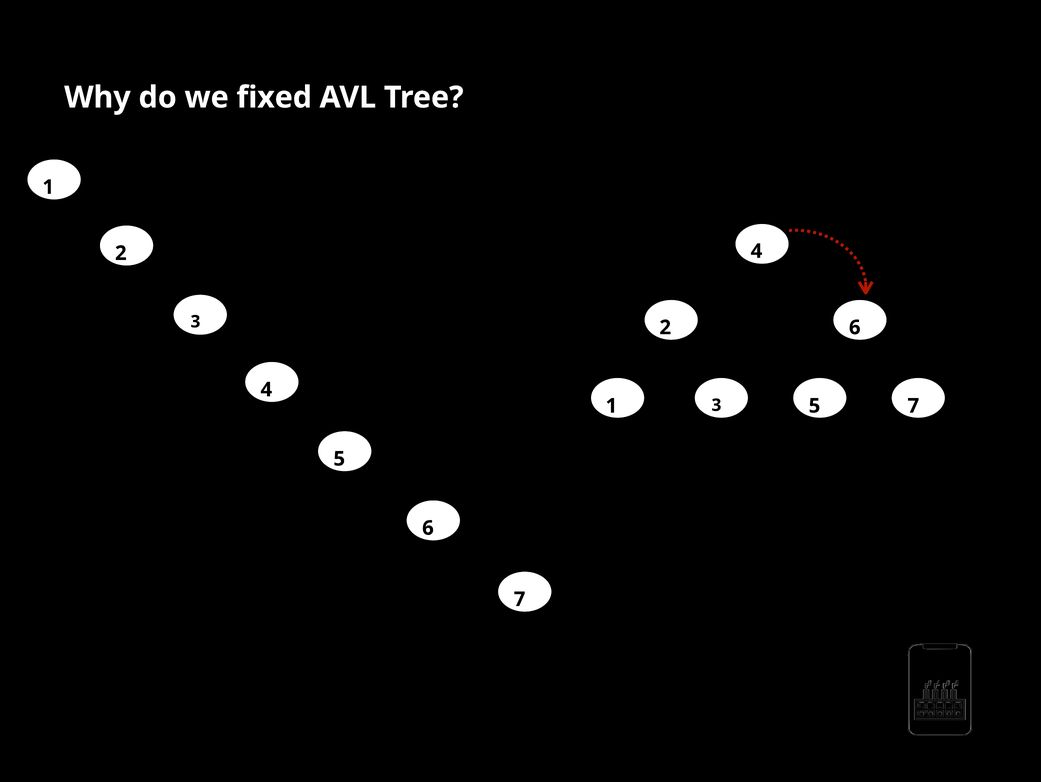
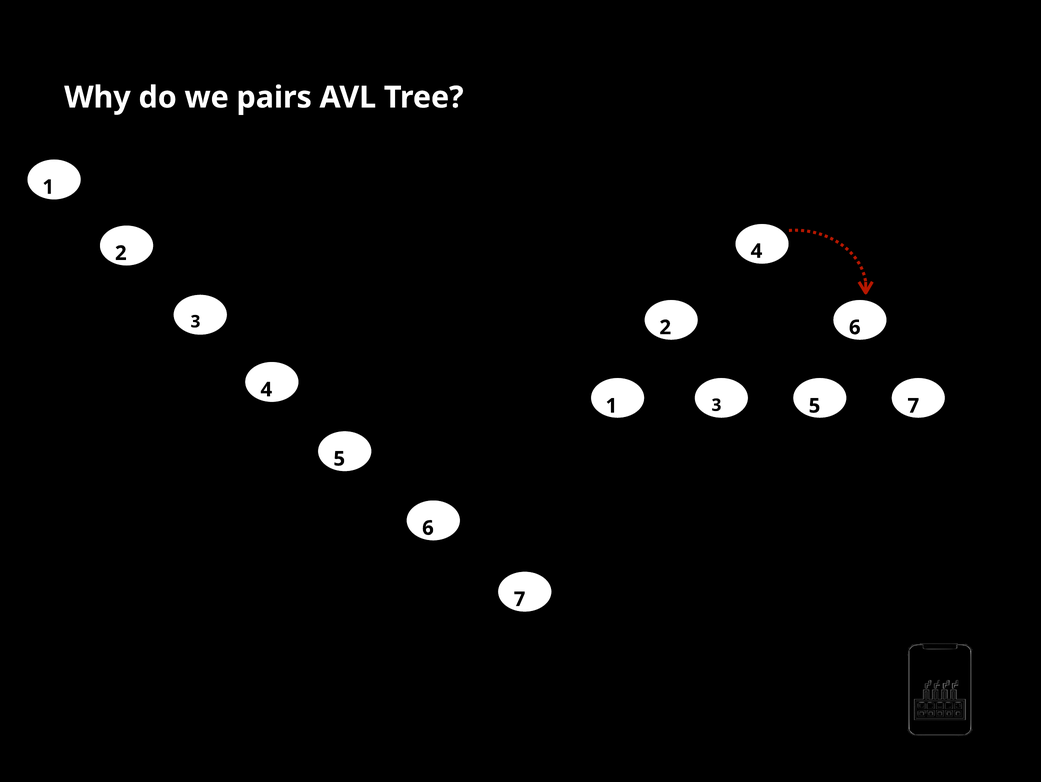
ﬁxed: ﬁxed -> pairs (274, 97)
